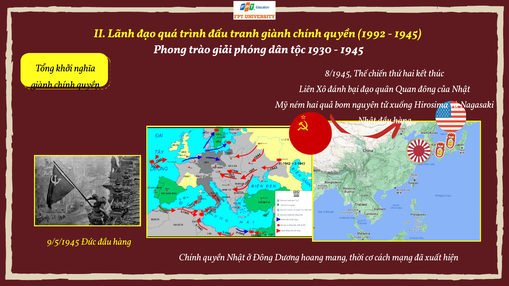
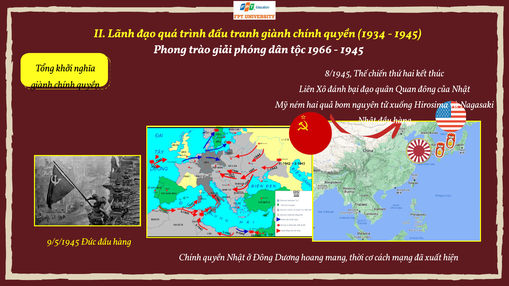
1992: 1992 -> 1934 (372, 33)
1930: 1930 -> 1966 (320, 49)
